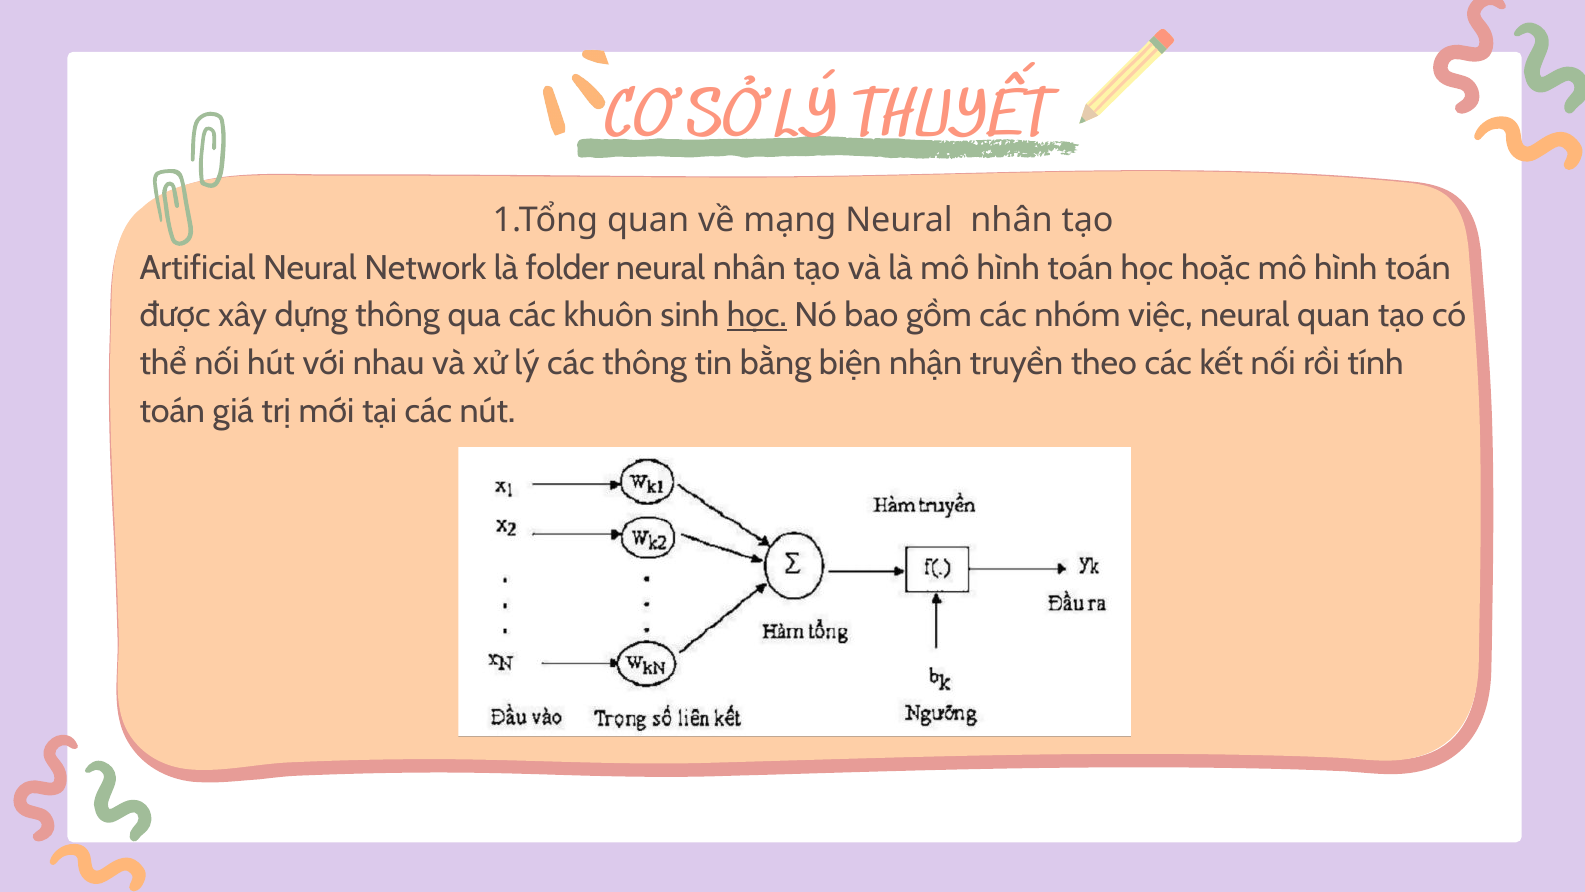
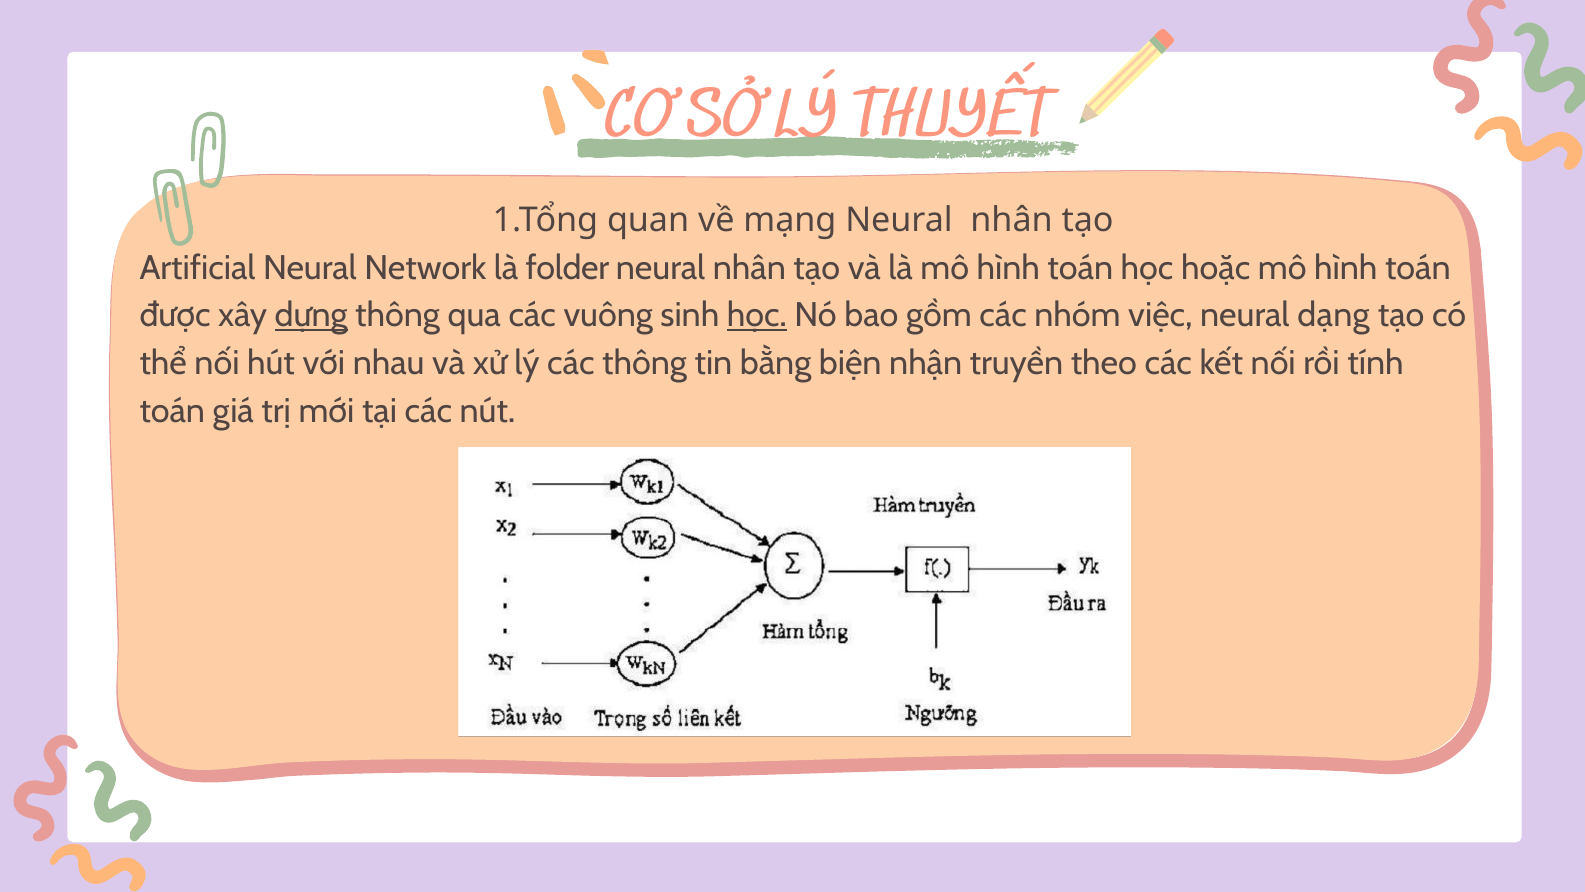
dựng underline: none -> present (311, 315)
khuôn: khuôn -> vuông (608, 315)
neural quan: quan -> dạng (1334, 315)
